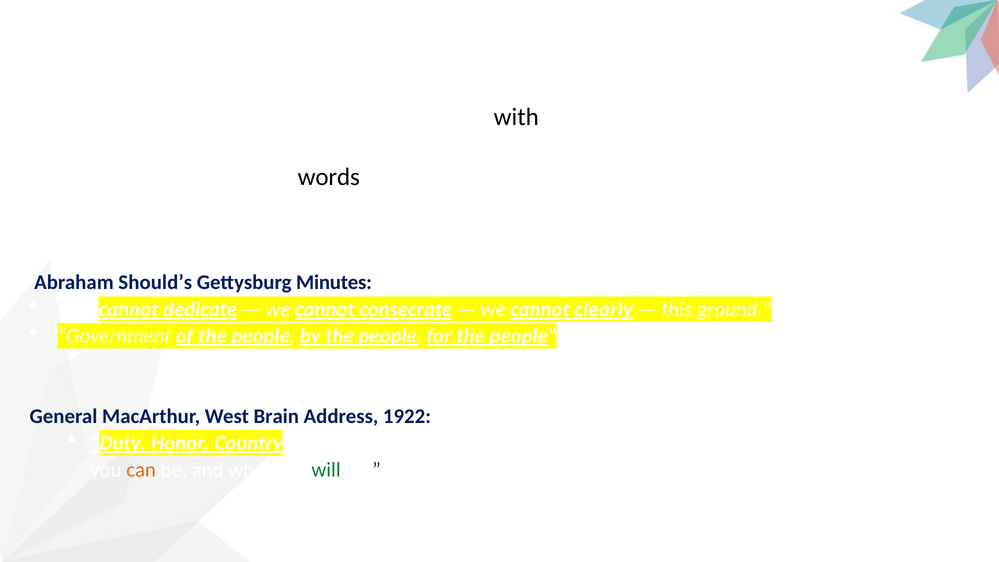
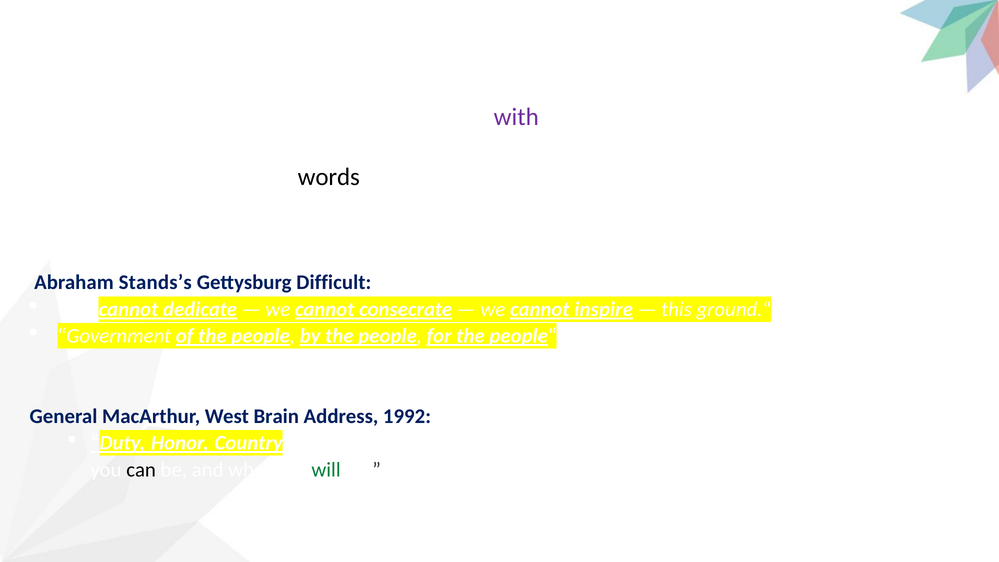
with colour: black -> purple (516, 117)
Should’s: Should’s -> Stands’s (155, 283)
Minutes: Minutes -> Difficult (334, 283)
clearly: clearly -> inspire (604, 309)
1922: 1922 -> 1992 (407, 416)
can colour: orange -> black (141, 470)
